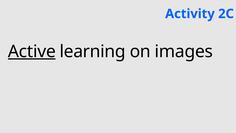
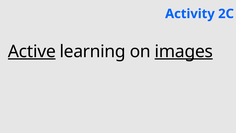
images underline: none -> present (184, 51)
